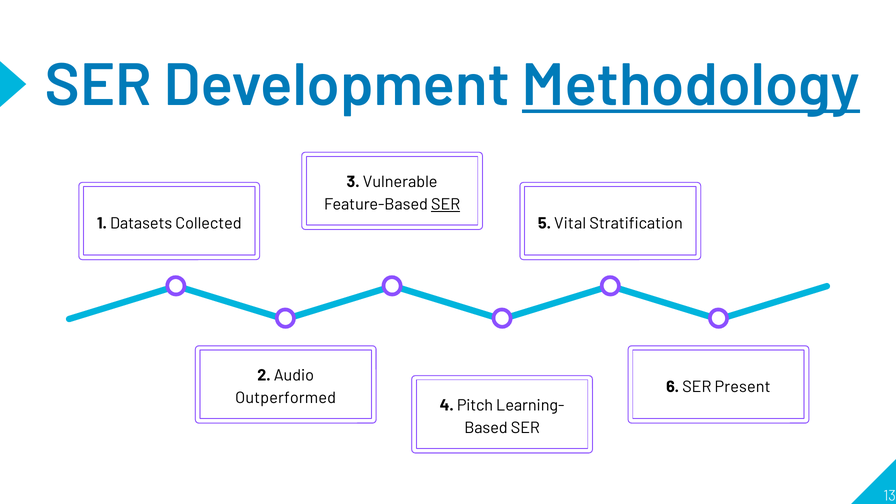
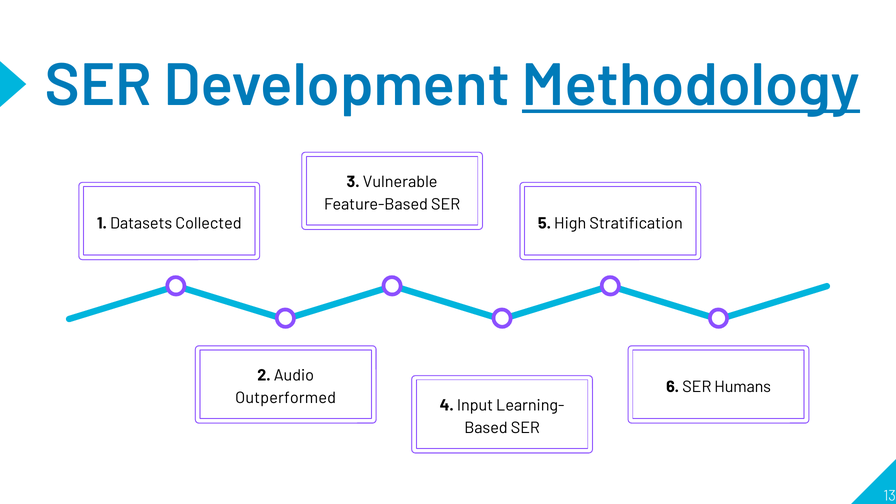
SER underline: present -> none (446, 204)
Vital: Vital -> High (570, 223)
Present: Present -> Humans (743, 387)
Pitch: Pitch -> Input (475, 405)
